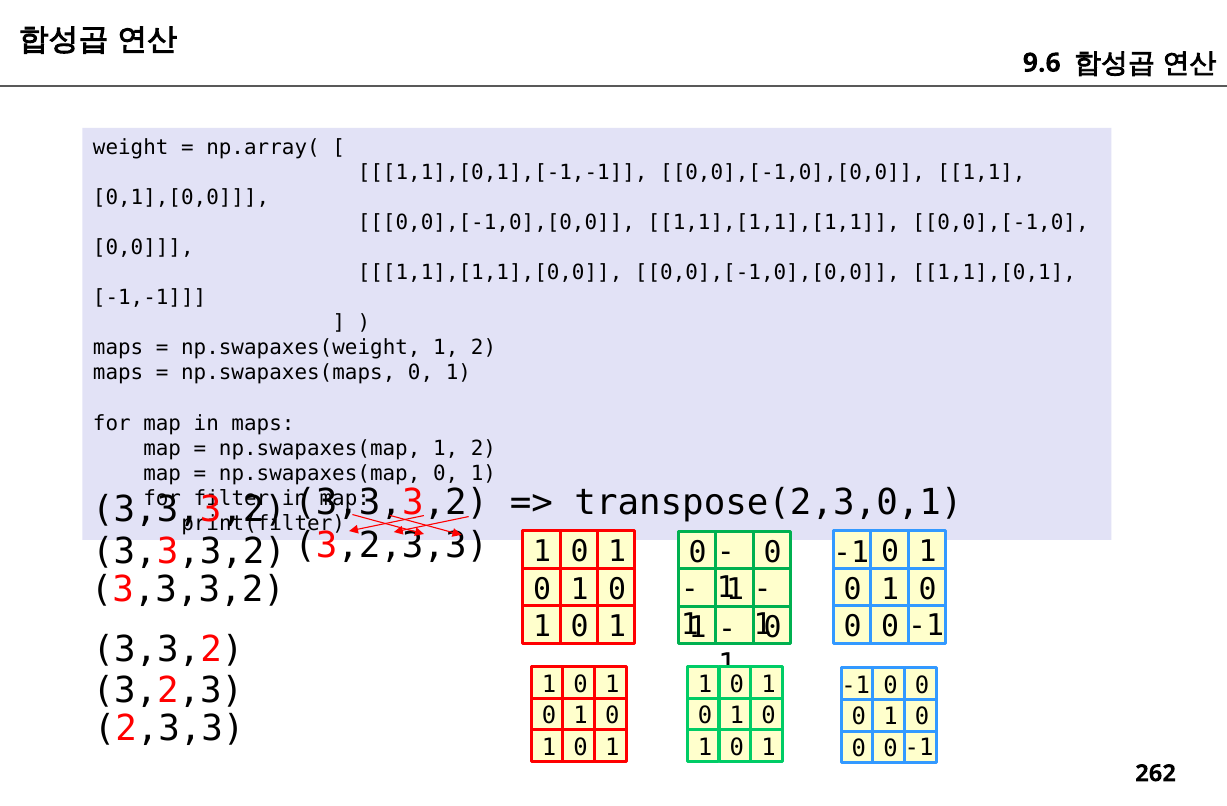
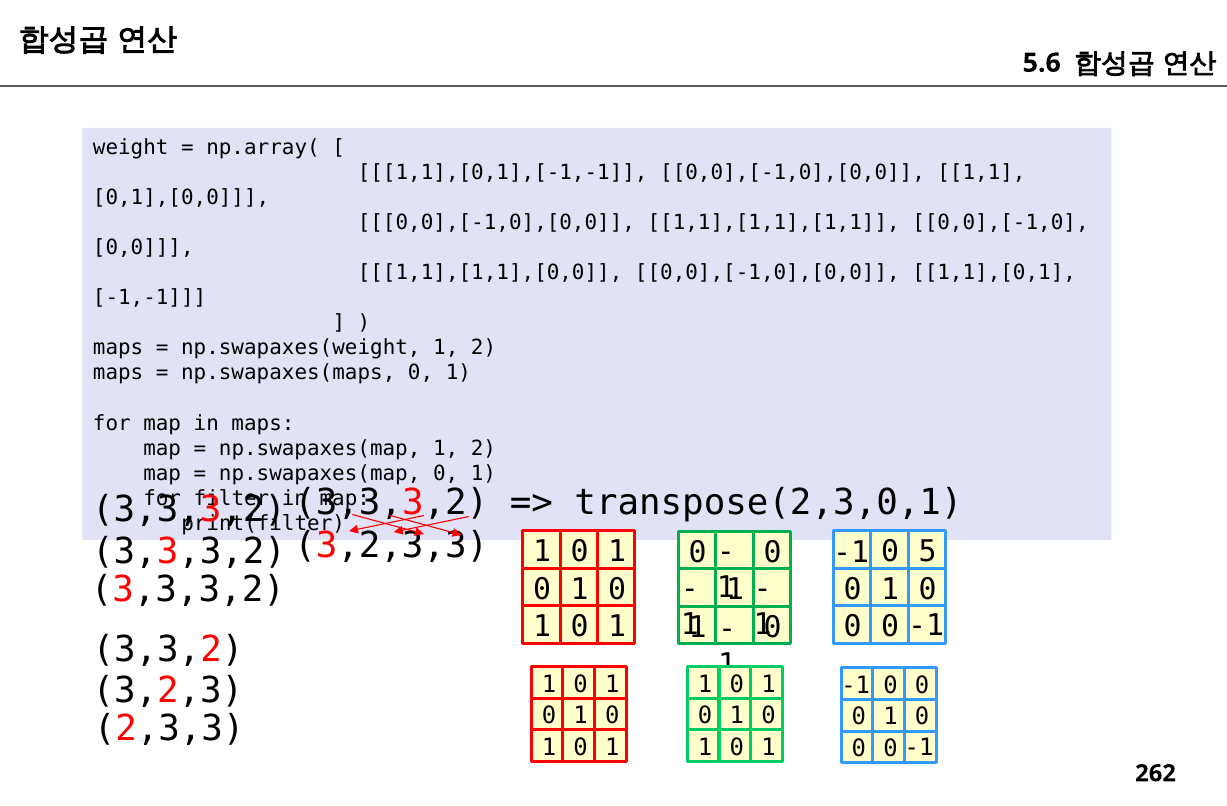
9.6: 9.6 -> 5.6 (1042, 63)
1: 1 -> 5 (928, 552)
